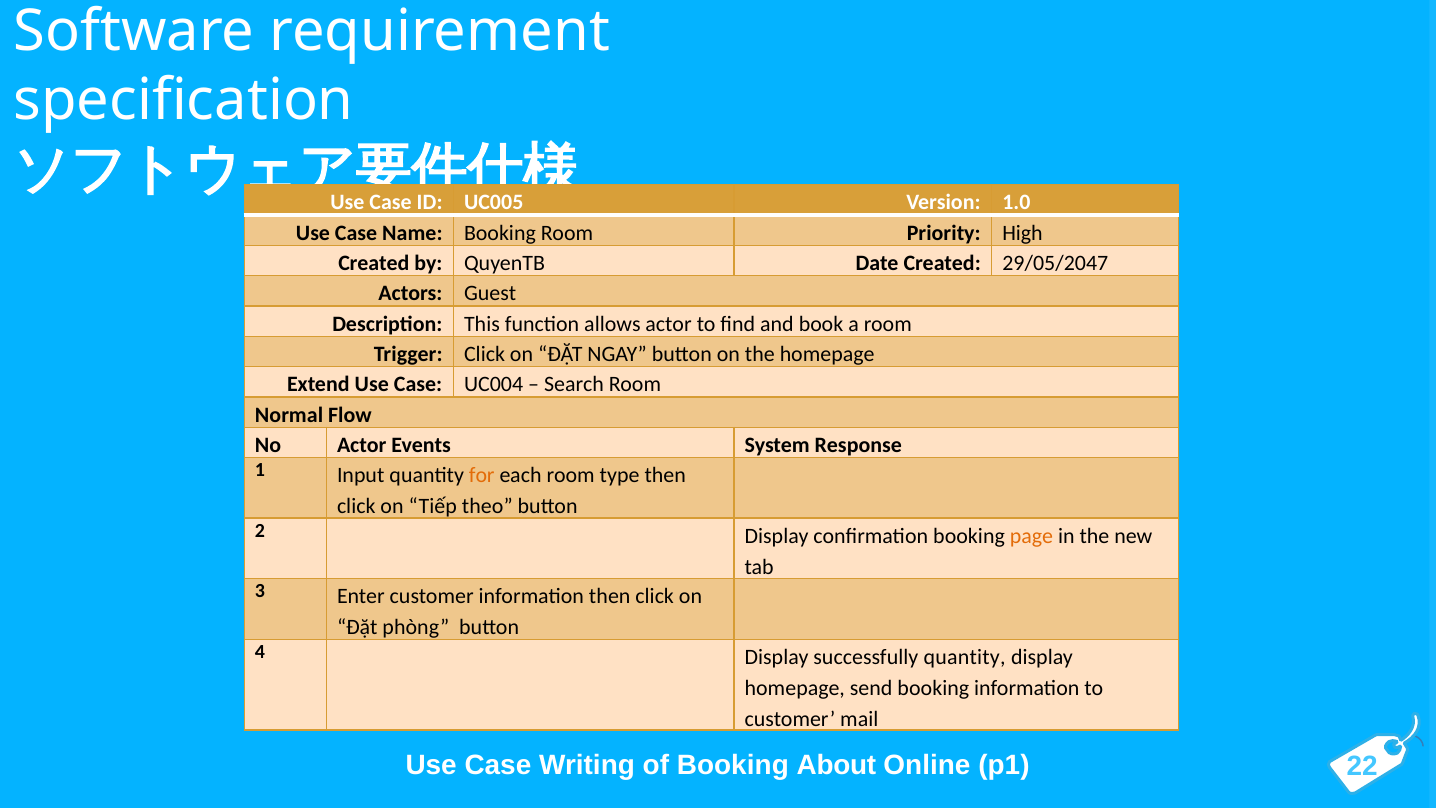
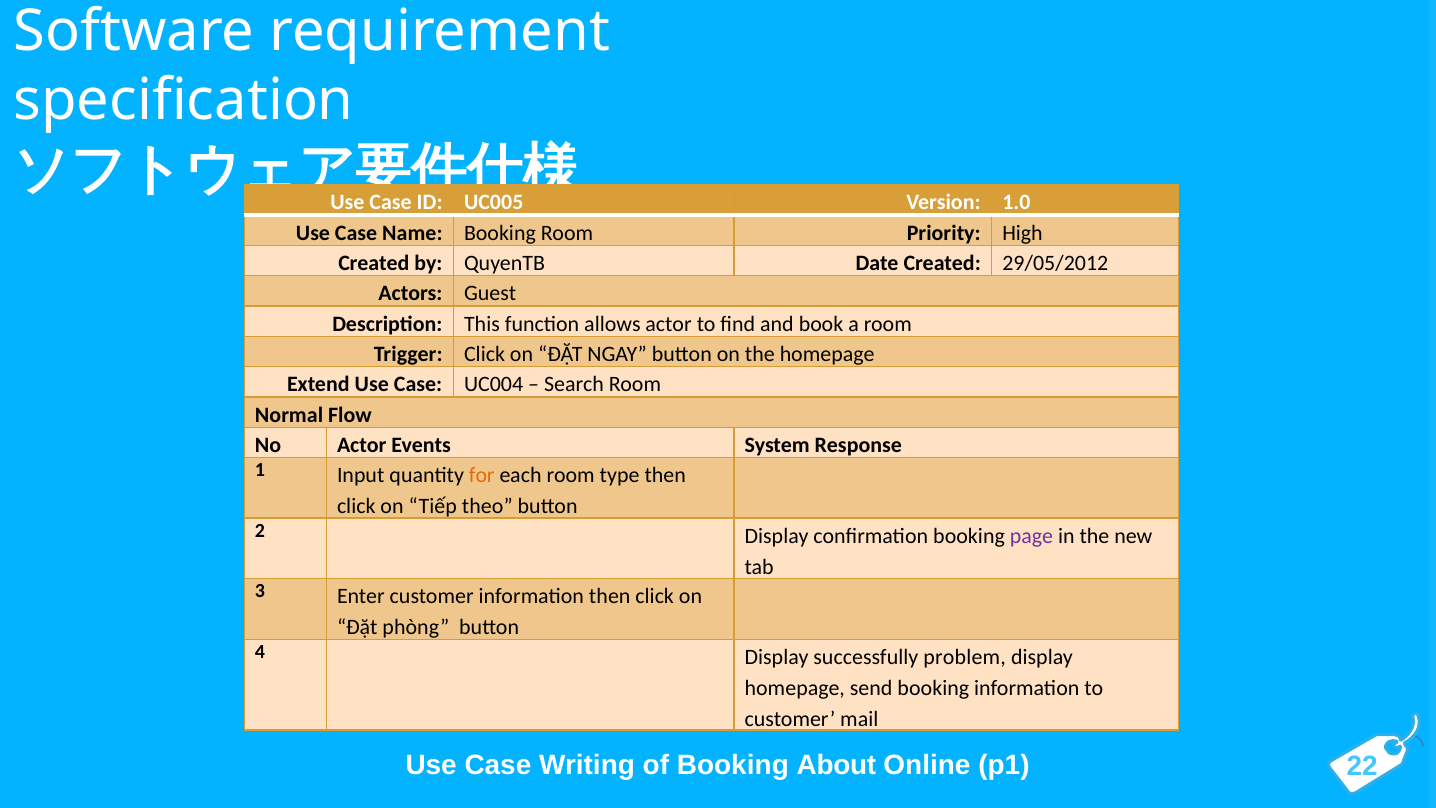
29/05/2047: 29/05/2047 -> 29/05/2012 (1055, 263)
page colour: orange -> purple (1031, 536)
successfully quantity: quantity -> problem (965, 657)
